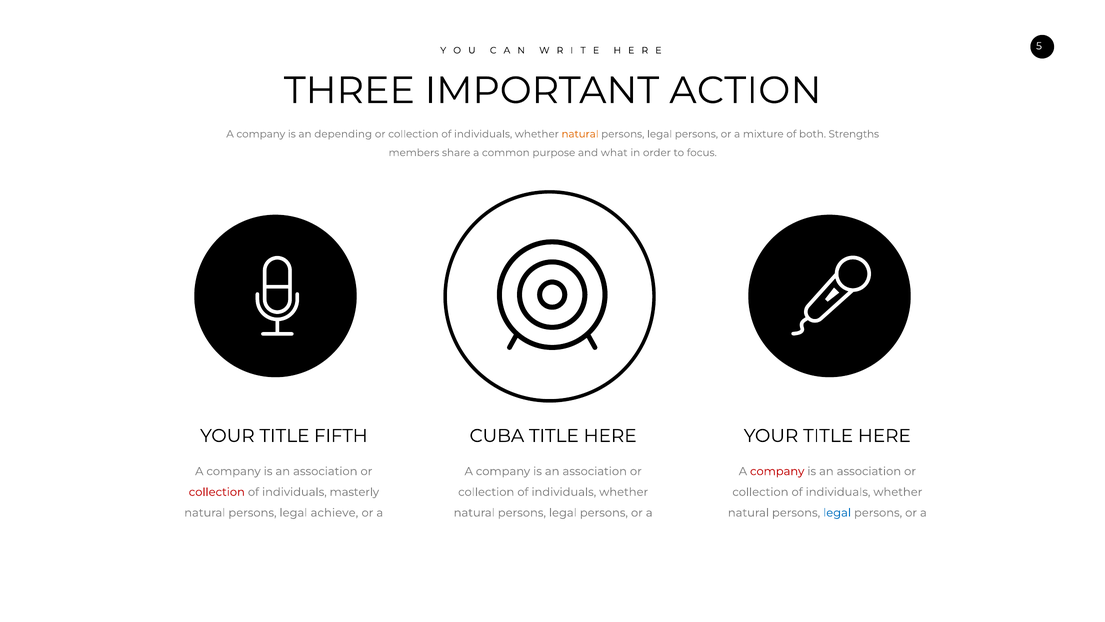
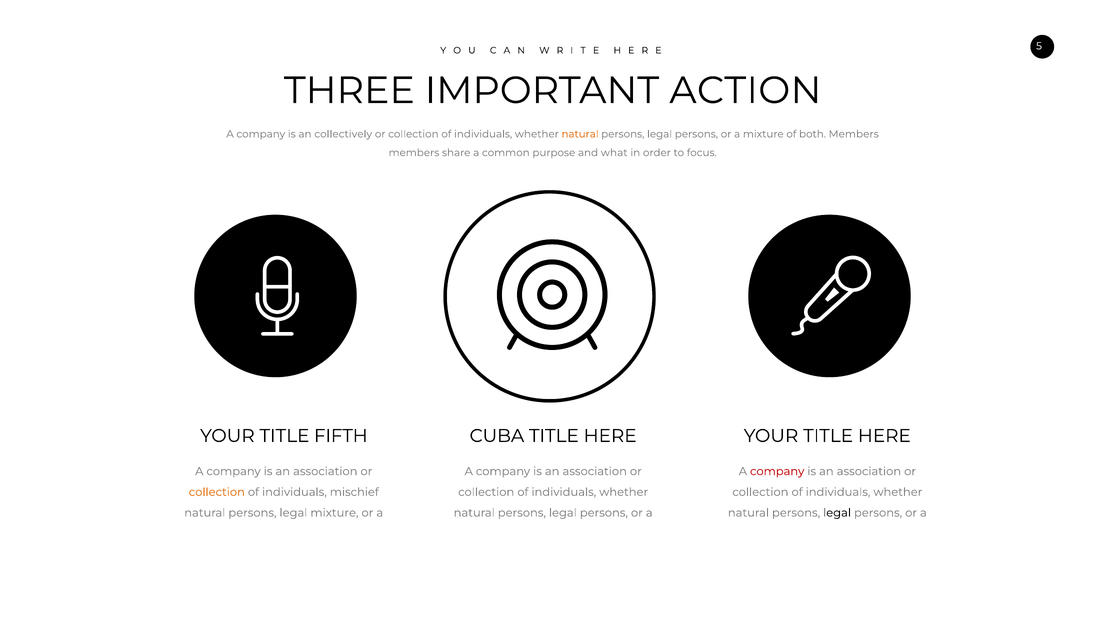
depending: depending -> collectively (343, 134)
both Strengths: Strengths -> Members (854, 134)
collection colour: red -> orange (217, 492)
masterly: masterly -> mischief (354, 492)
legal achieve: achieve -> mixture (334, 513)
legal colour: blue -> black (837, 513)
